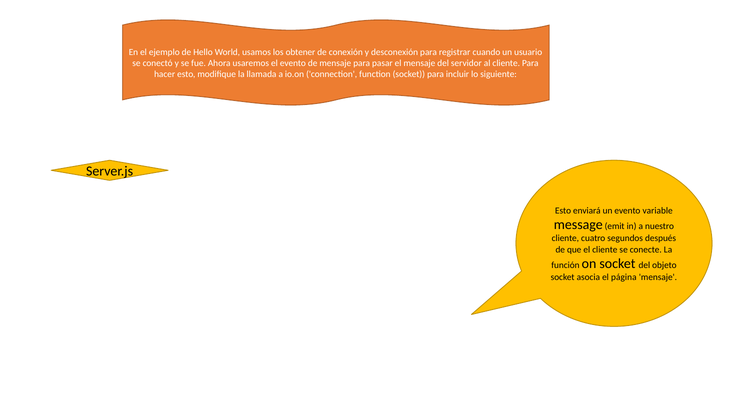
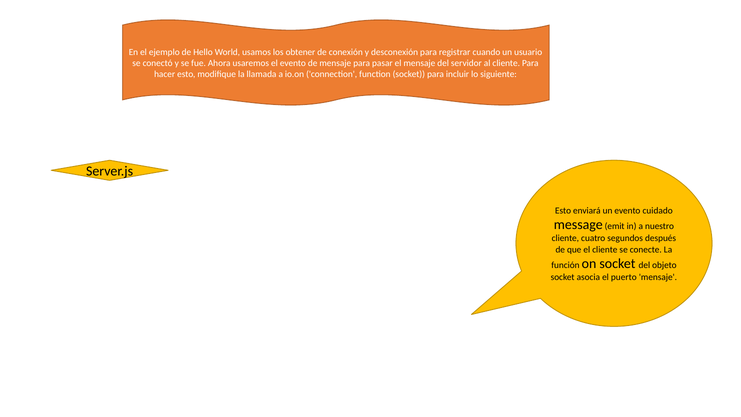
variable: variable -> cuidado (658, 211)
página: página -> puerto (624, 277)
